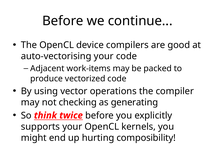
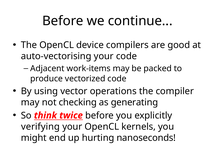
supports: supports -> verifying (40, 126)
composibility: composibility -> nanoseconds (146, 137)
